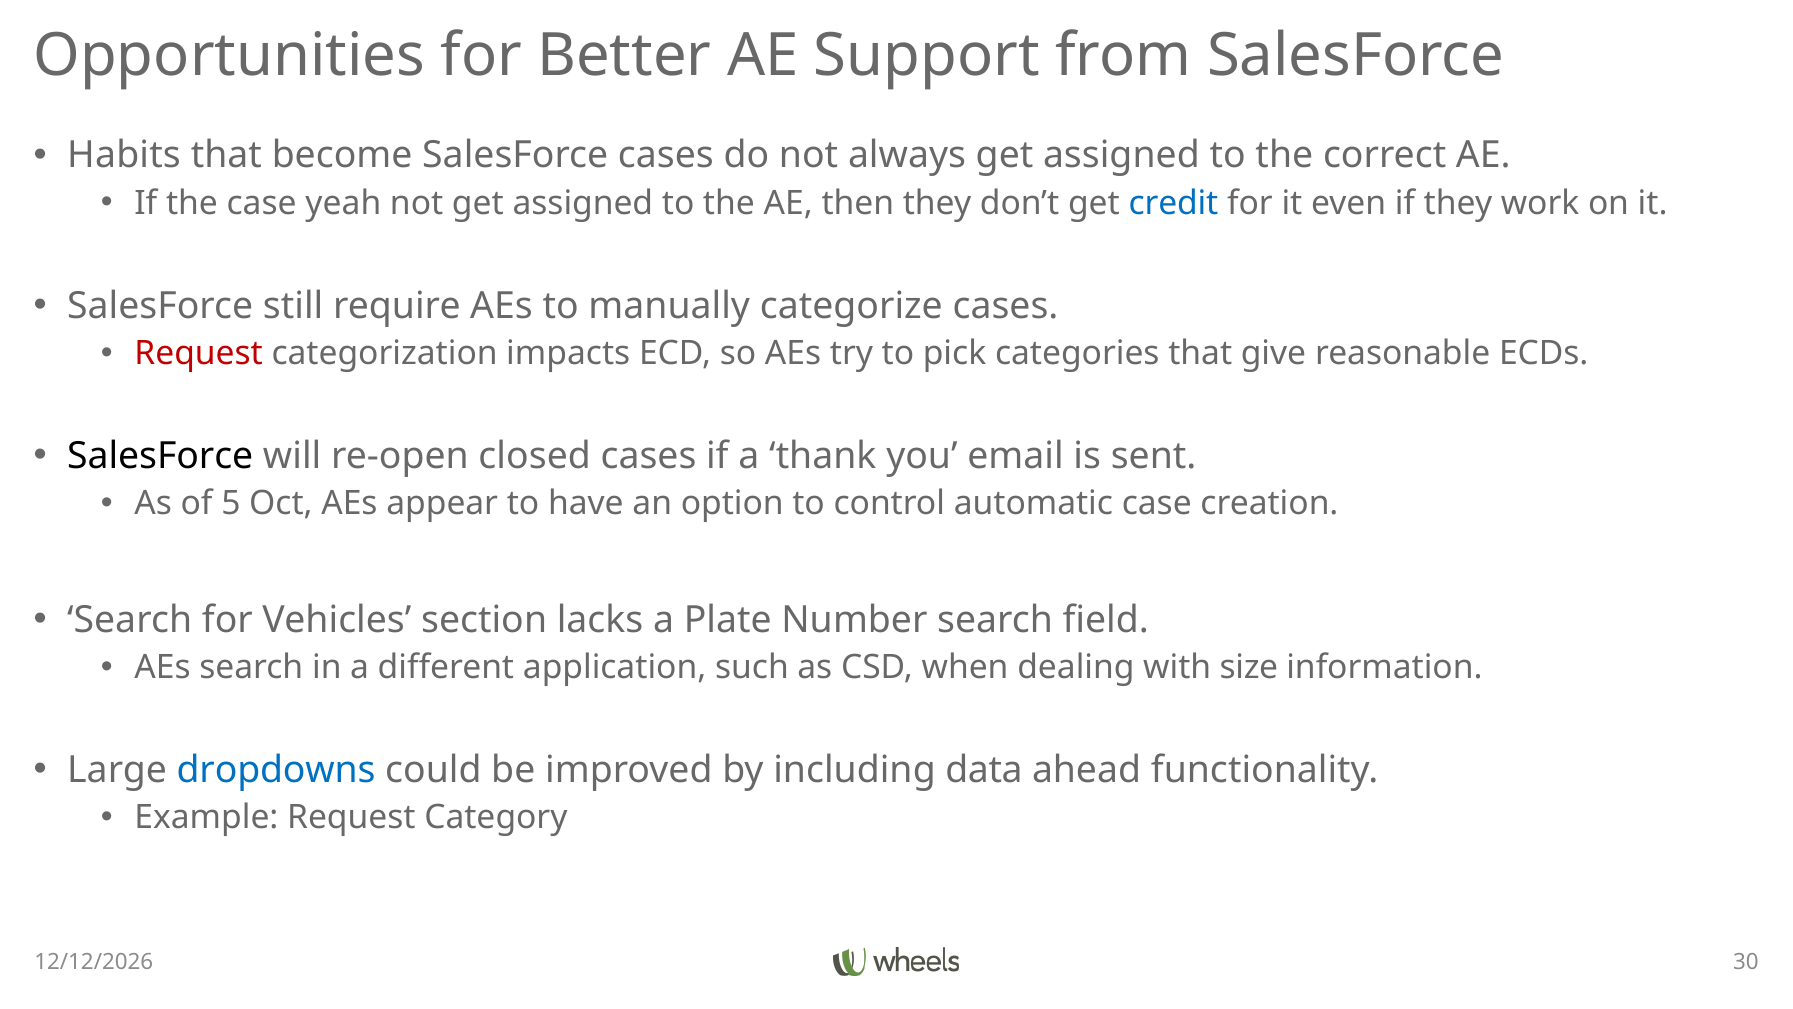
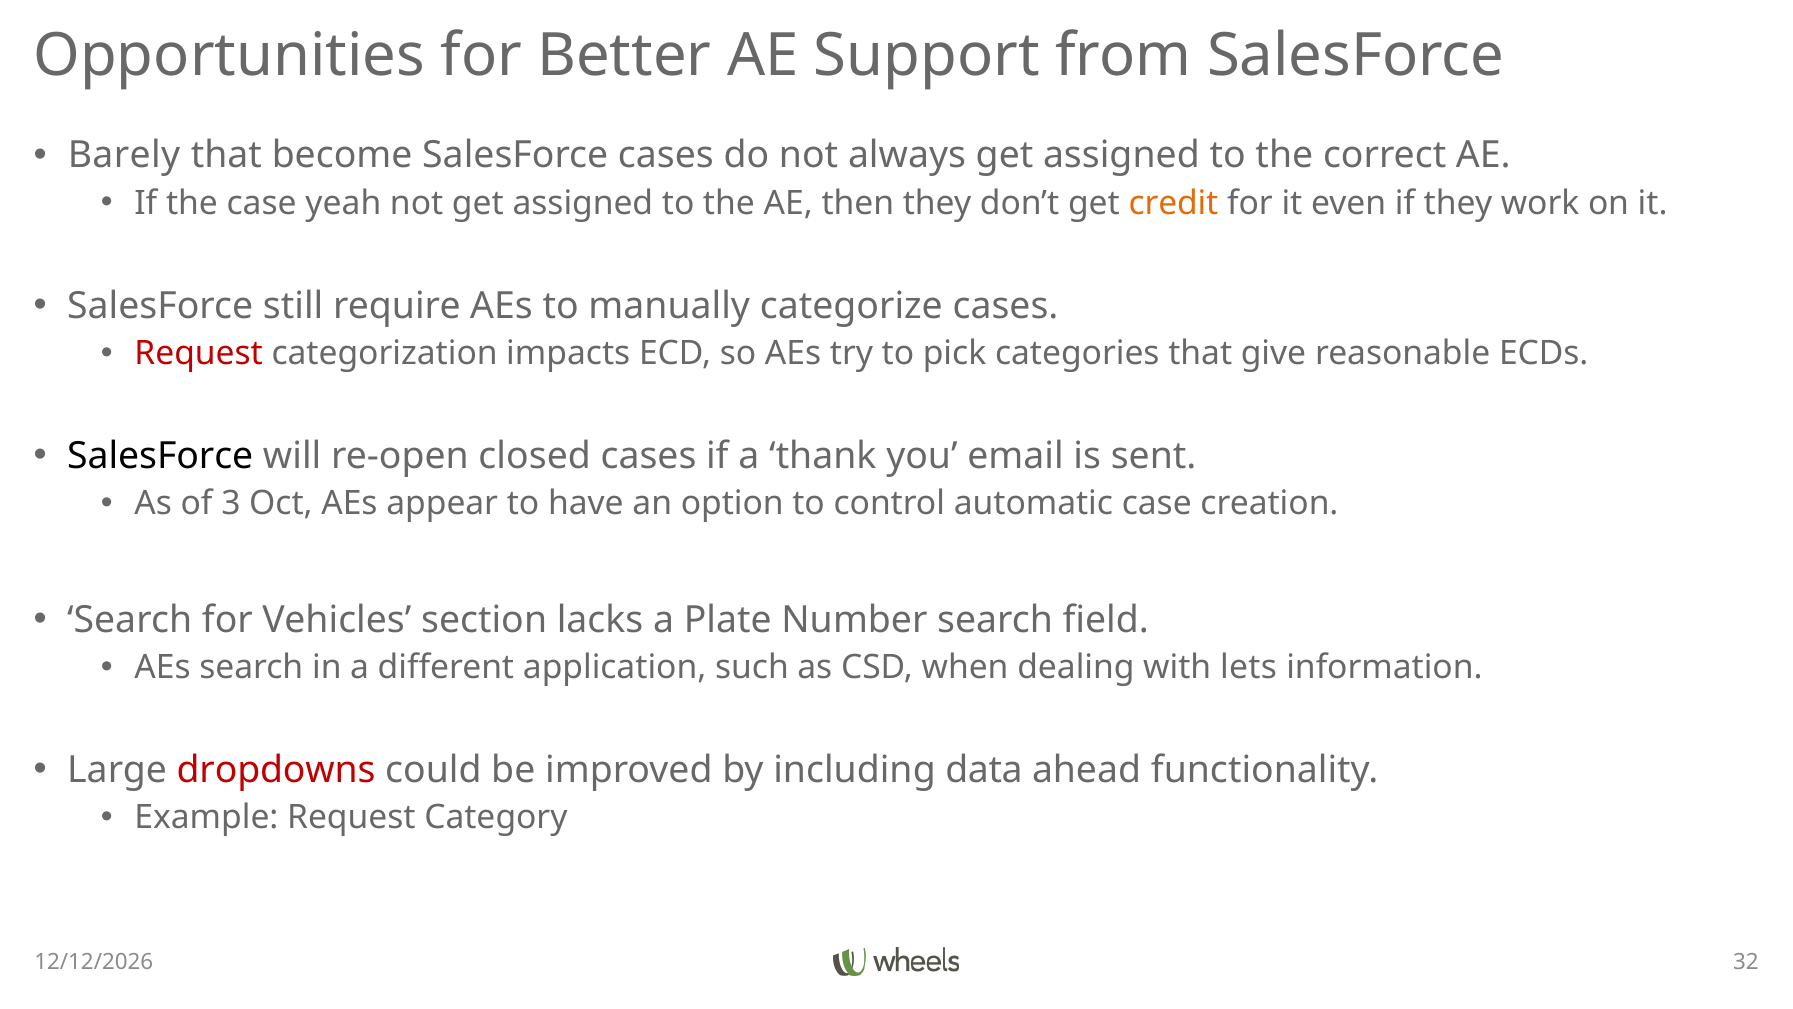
Habits: Habits -> Barely (124, 155)
credit colour: blue -> orange (1173, 203)
5: 5 -> 3 (231, 504)
size: size -> lets (1249, 667)
dropdowns colour: blue -> red (276, 770)
30: 30 -> 32 (1746, 961)
